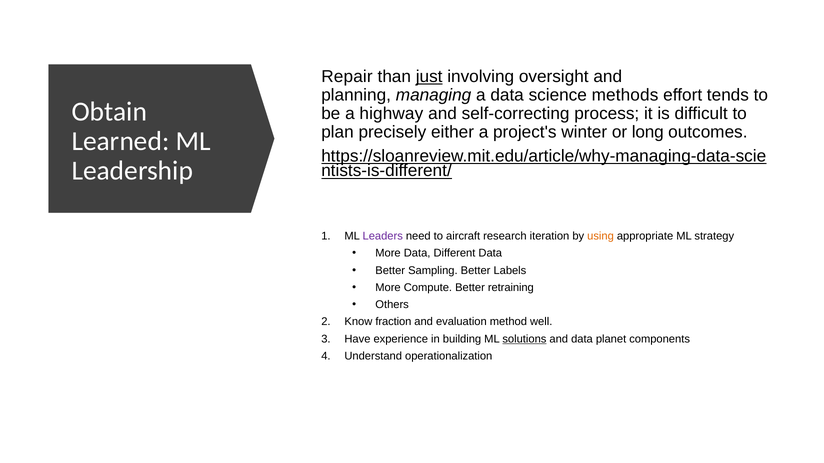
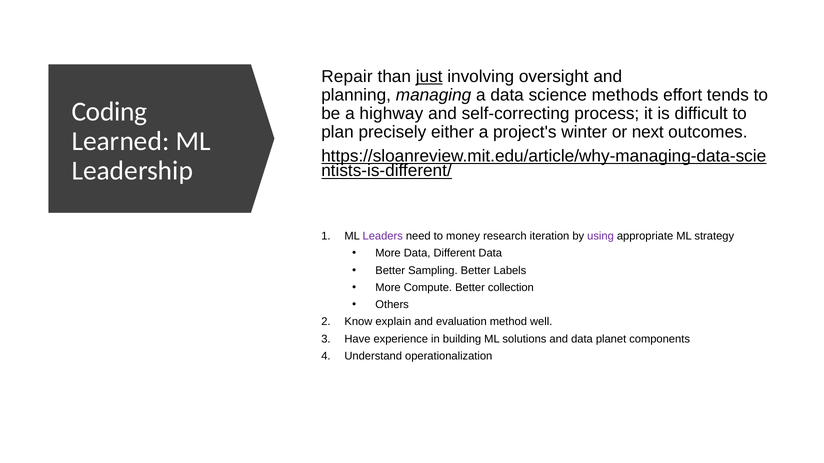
Obtain: Obtain -> Coding (109, 112)
long: long -> next (648, 132)
aircraft: aircraft -> money (463, 236)
using colour: orange -> purple (601, 236)
retraining: retraining -> collection (511, 288)
fraction: fraction -> explain (393, 322)
solutions underline: present -> none (524, 339)
